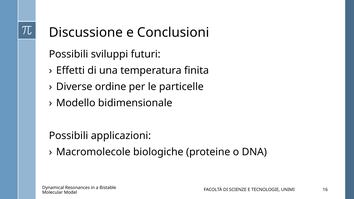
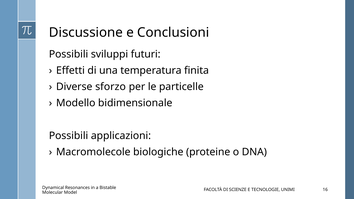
ordine: ordine -> sforzo (111, 87)
